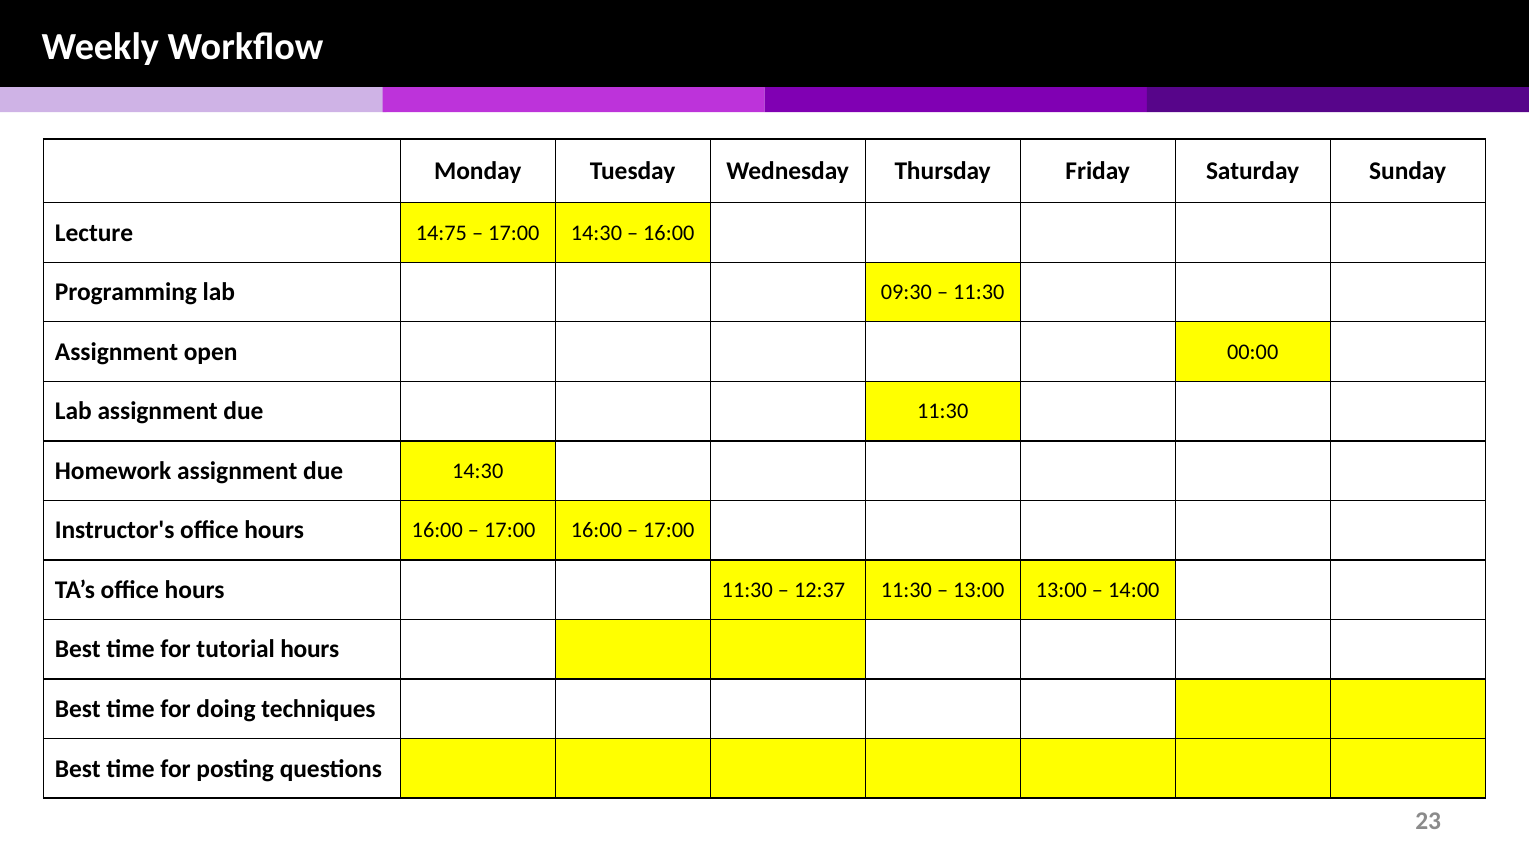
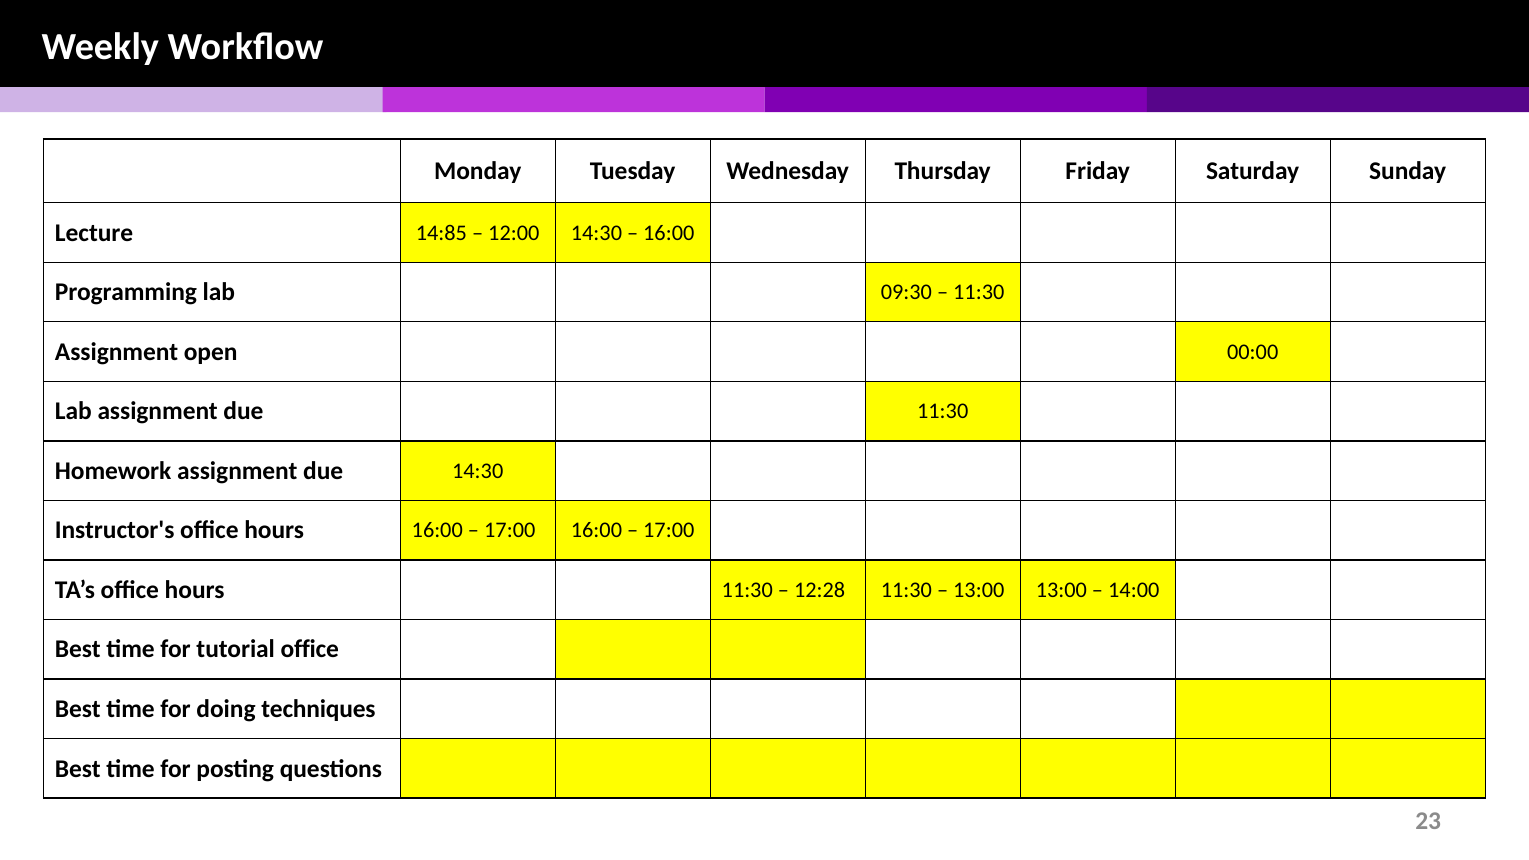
14:75: 14:75 -> 14:85 (441, 233)
17:00: 17:00 -> 12:00 (514, 233)
12:37: 12:37 -> 12:28 (820, 590)
tutorial hours: hours -> office (310, 650)
